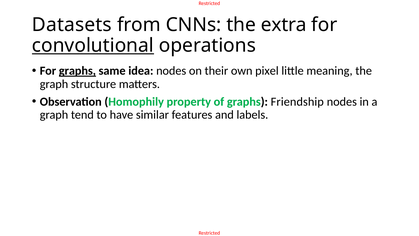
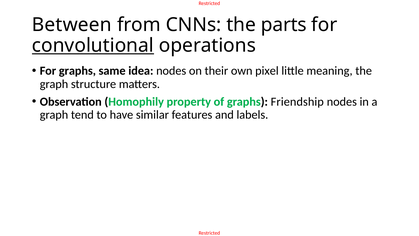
Datasets: Datasets -> Between (72, 25)
extra: extra -> parts (284, 25)
graphs underline: present -> none (77, 71)
